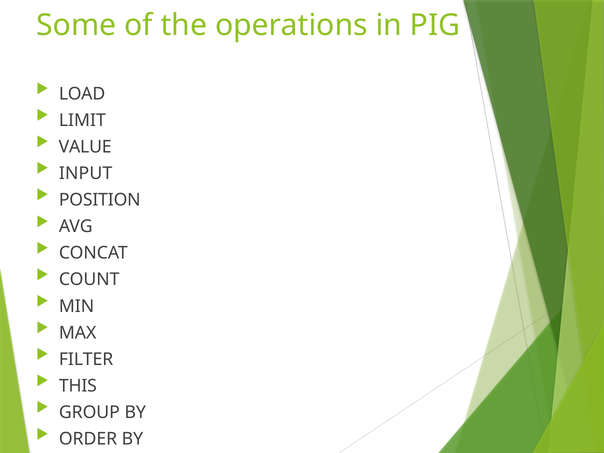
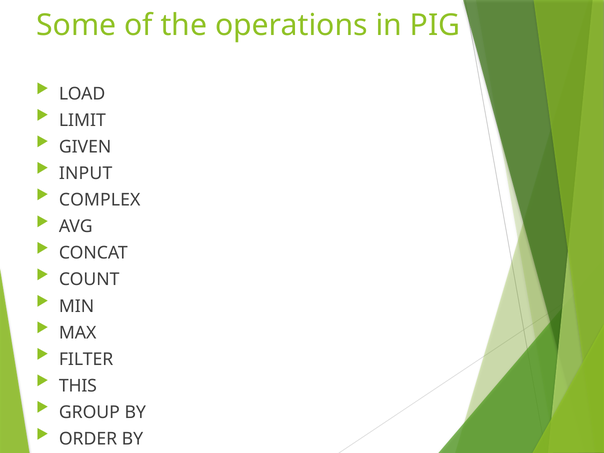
VALUE: VALUE -> GIVEN (85, 147)
POSITION: POSITION -> COMPLEX (100, 200)
